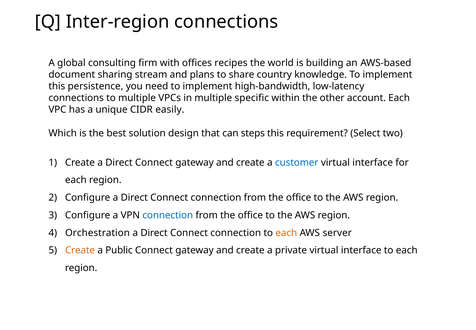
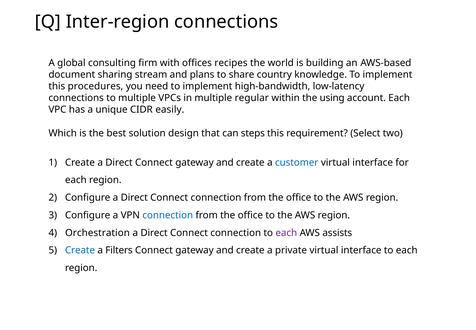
persistence: persistence -> procedures (95, 86)
specific: specific -> regular (252, 98)
other: other -> using (332, 98)
each colour: orange -> purple (286, 232)
server: server -> assists (337, 232)
Create colour: orange -> blue (80, 250)
Public: Public -> Filters (119, 250)
